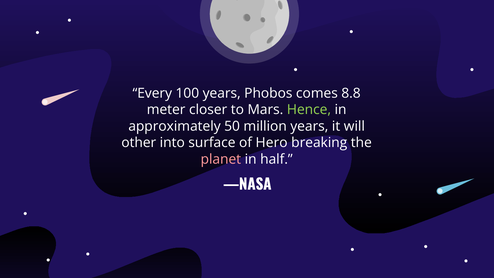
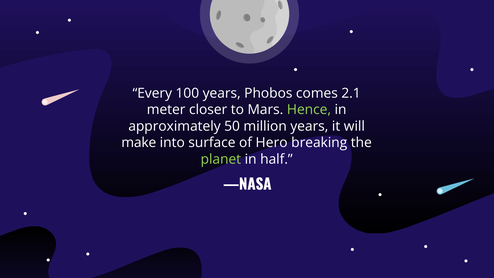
8.8: 8.8 -> 2.1 (351, 93)
other: other -> make (139, 143)
planet colour: pink -> light green (221, 159)
